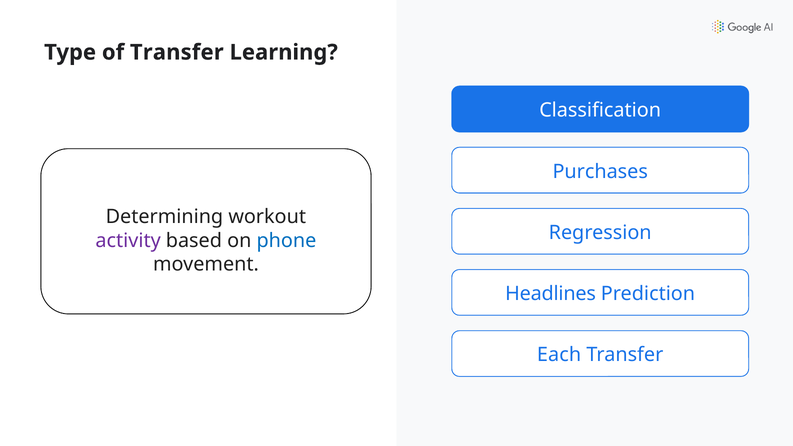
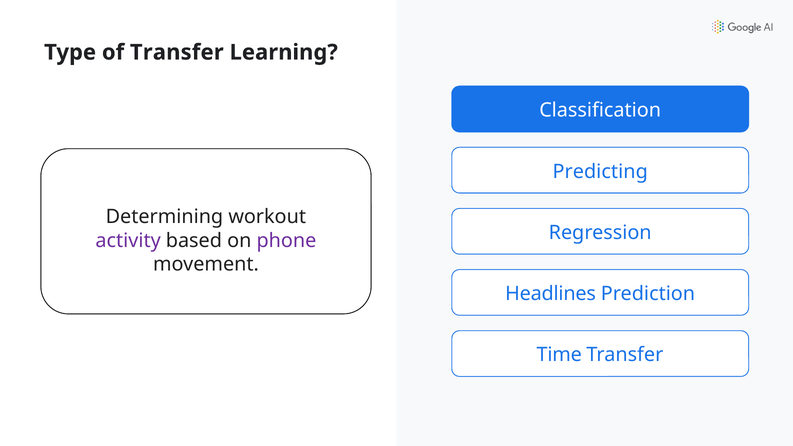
Purchases: Purchases -> Predicting (600, 172)
phone colour: blue -> purple (286, 241)
Each: Each -> Time (559, 355)
